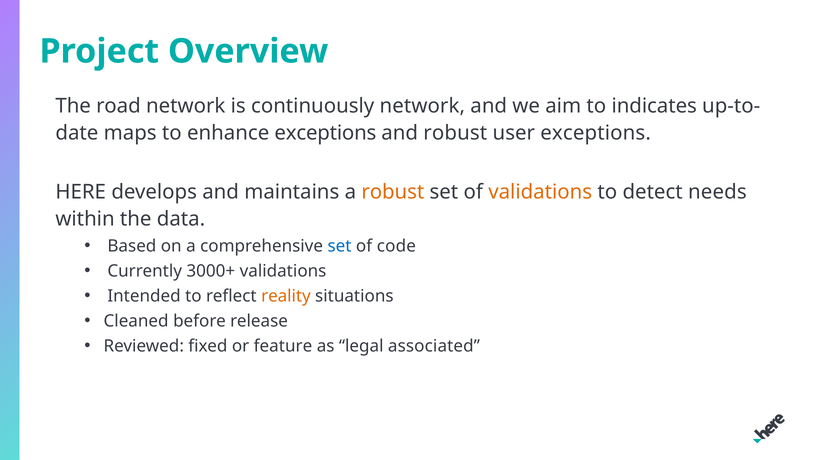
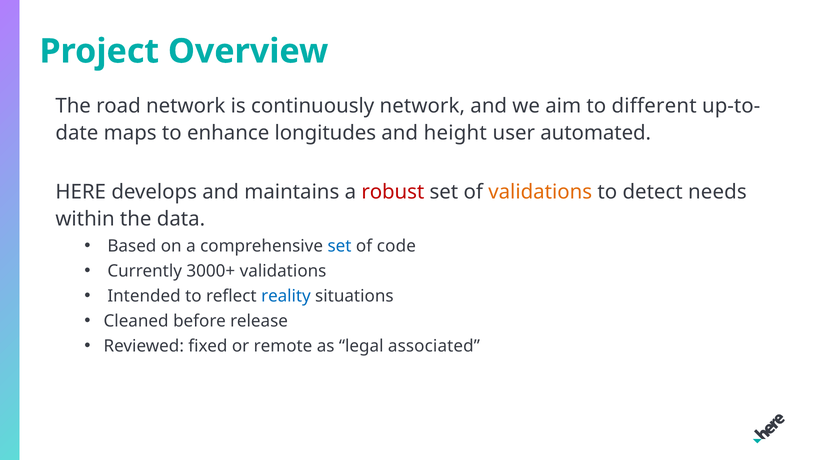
indicates: indicates -> different (654, 106)
exceptions: exceptions -> longitudes (325, 133)
and robust: robust -> height (455, 133)
user exceptions: exceptions -> automated (596, 133)
robust colour: orange -> red (393, 192)
reality colour: orange -> blue (286, 296)
feature: feature -> remote (283, 346)
